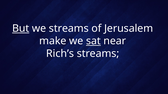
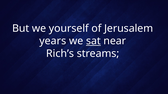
But underline: present -> none (21, 29)
we streams: streams -> yourself (69, 29)
make: make -> years (53, 41)
